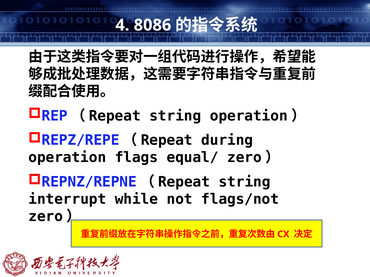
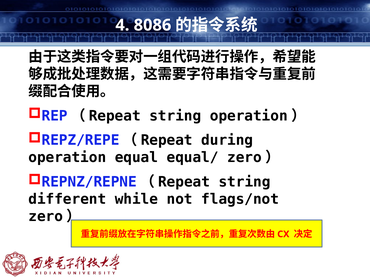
flags: flags -> equal (136, 158)
interrupt: interrupt -> different (67, 199)
